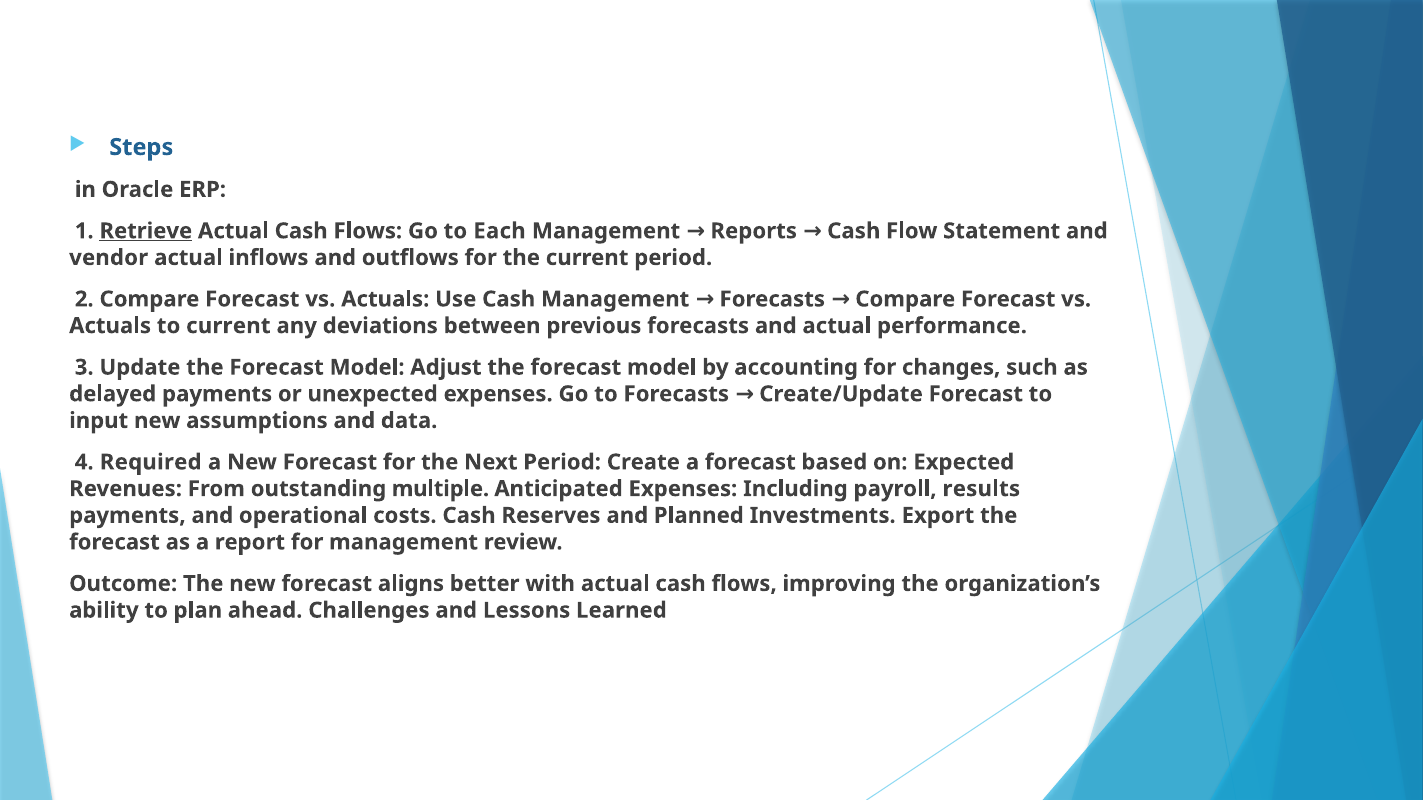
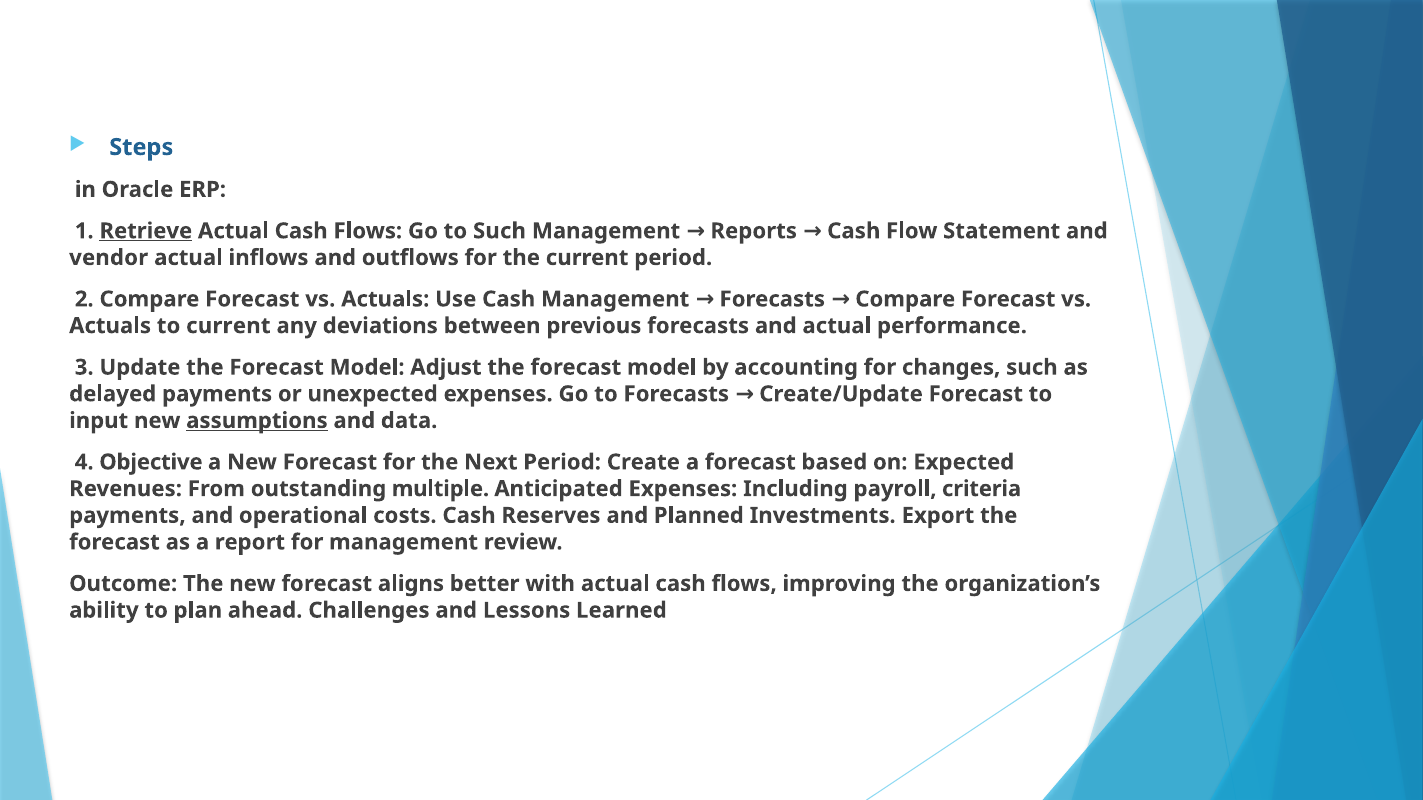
to Each: Each -> Such (500, 231)
assumptions underline: none -> present (257, 421)
Required: Required -> Objective (151, 462)
results: results -> criteria (982, 489)
